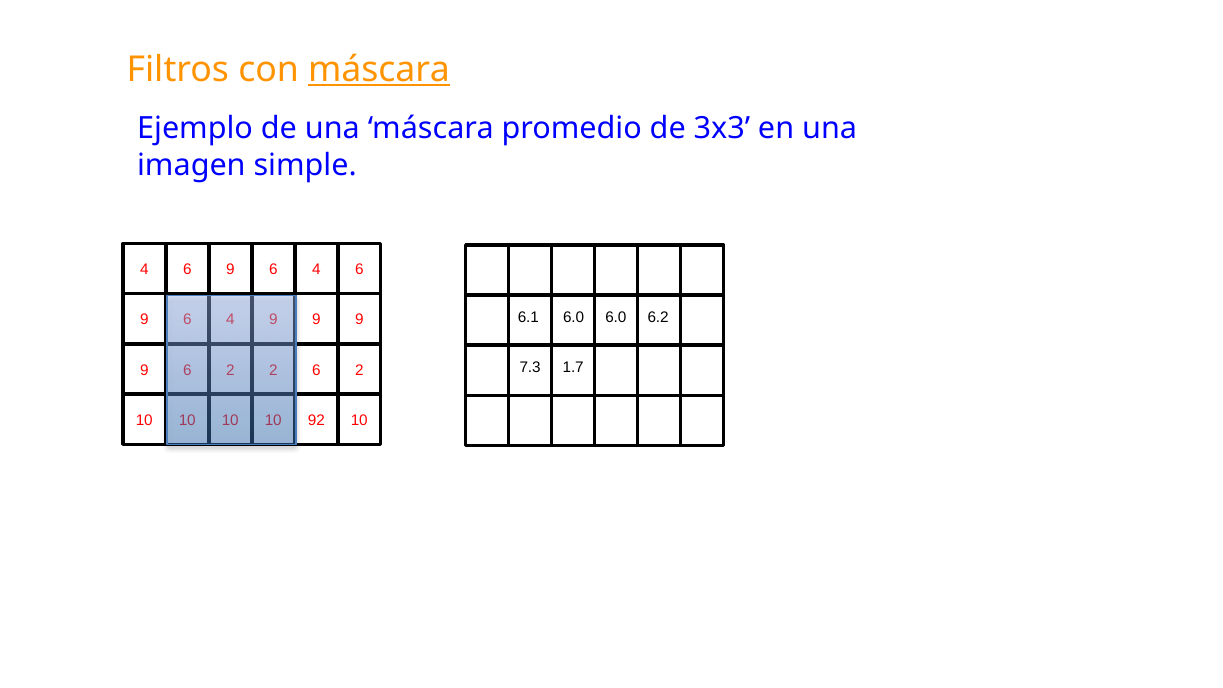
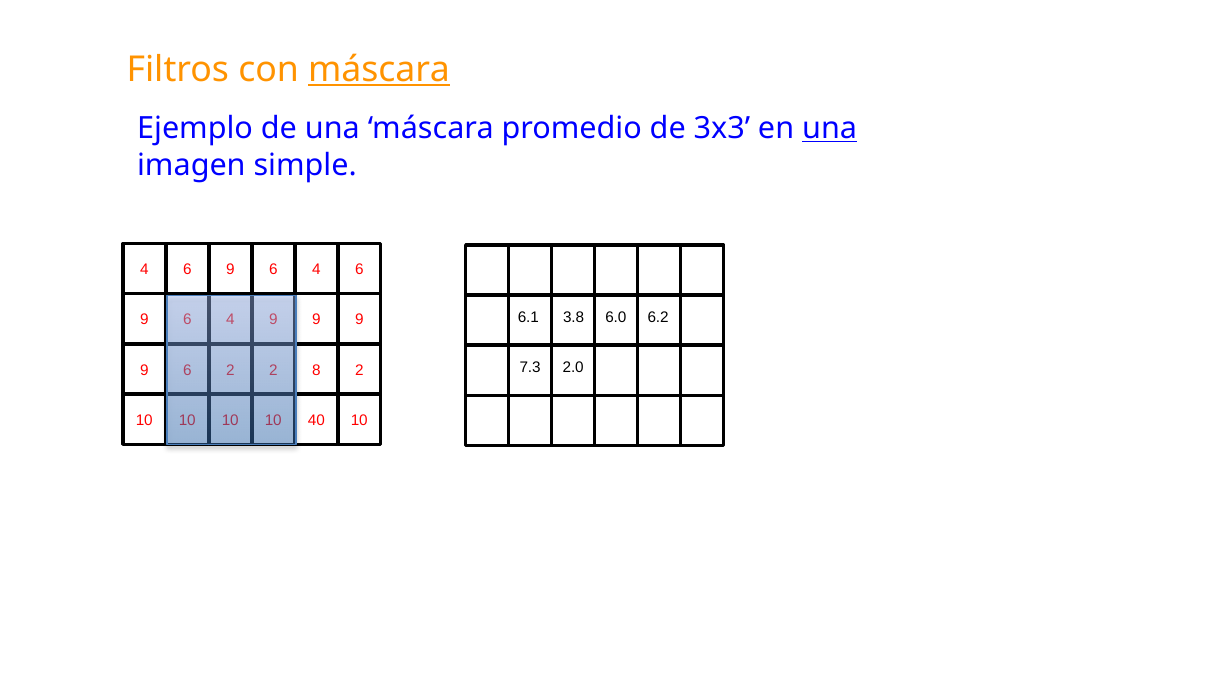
una underline: none -> present (830, 128)
6.1 6.0: 6.0 -> 3.8 (574, 317)
1.7: 1.7 -> 2.0 (573, 368)
6: 6 -> 8 (316, 370)
92: 92 -> 40 (316, 420)
